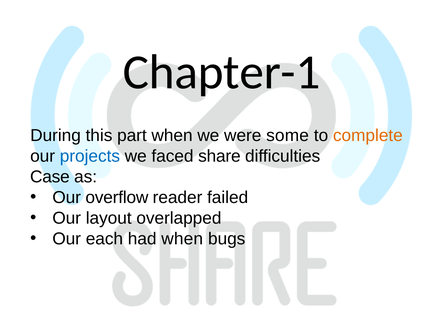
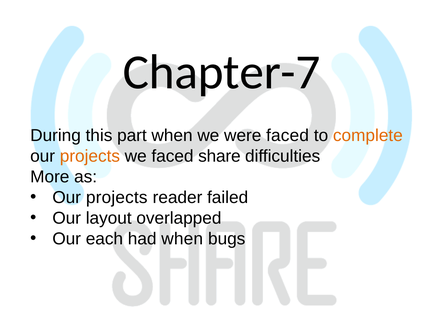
Chapter-1: Chapter-1 -> Chapter-7 (222, 72)
were some: some -> faced (288, 136)
projects colour: blue -> orange (90, 156)
Case: Case -> More (50, 177)
overflow: overflow -> projects (117, 198)
